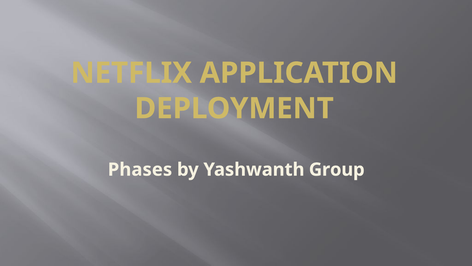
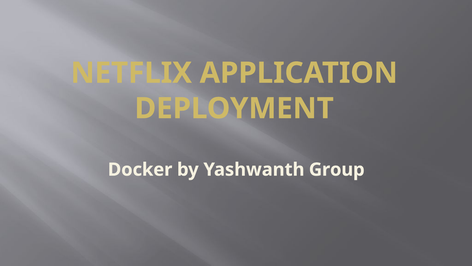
Phases: Phases -> Docker (140, 169)
